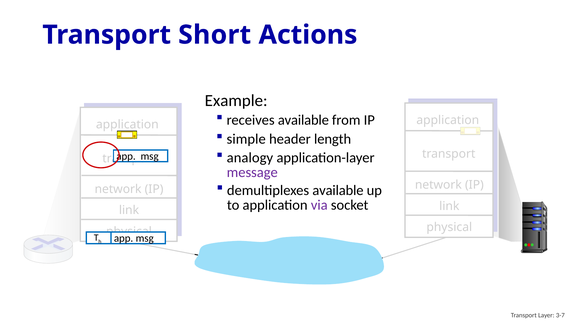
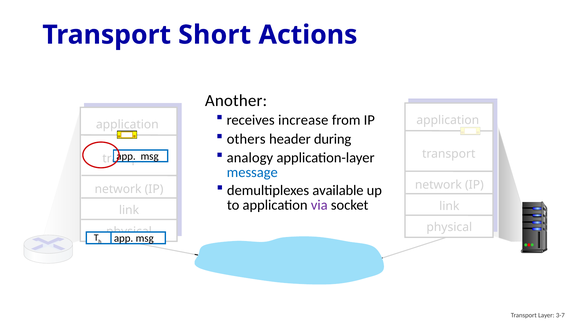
Example: Example -> Another (236, 101)
receives available: available -> increase (303, 120)
simple: simple -> others (246, 139)
length: length -> during (333, 139)
message colour: purple -> blue (252, 173)
